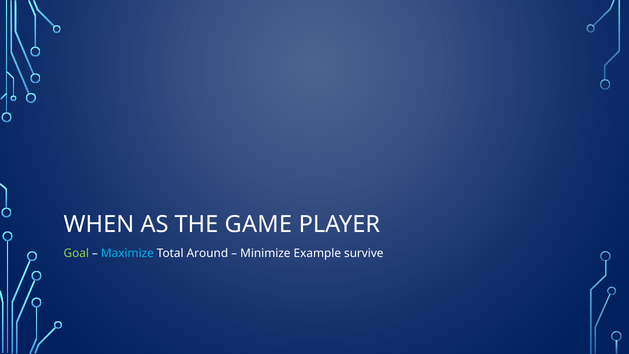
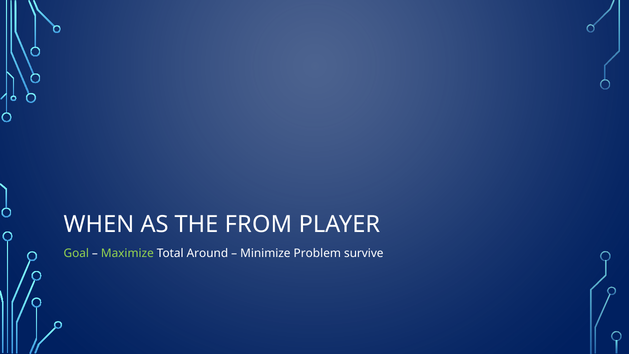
GAME: GAME -> FROM (258, 224)
Maximize colour: light blue -> light green (127, 253)
Example: Example -> Problem (317, 253)
